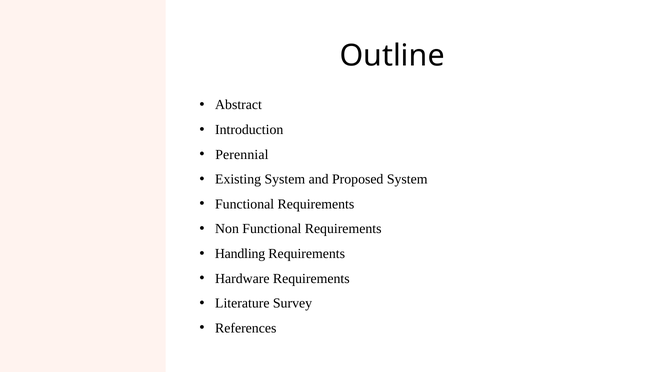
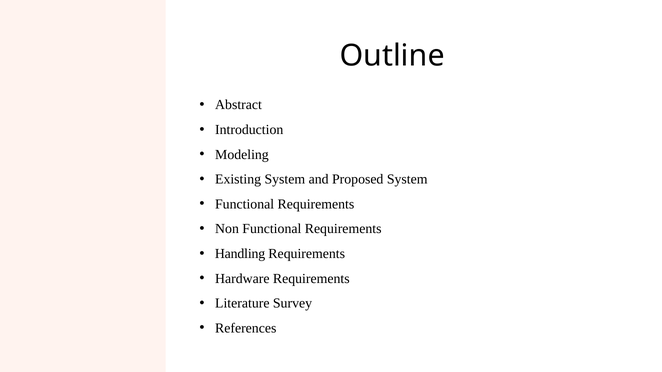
Perennial: Perennial -> Modeling (242, 155)
